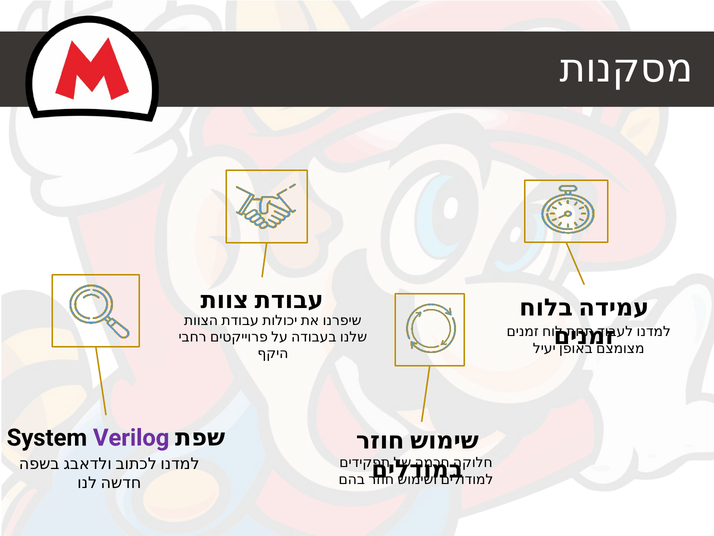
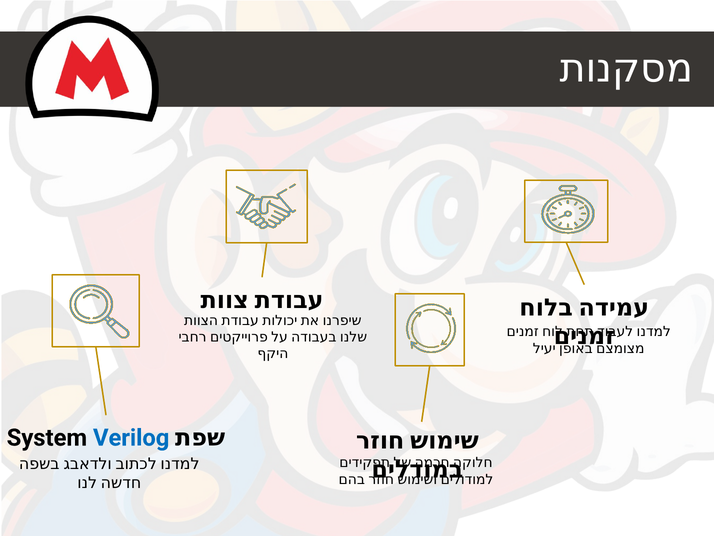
Verilog colour: purple -> blue (131, 437)
